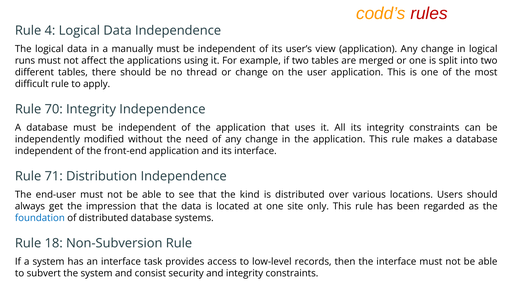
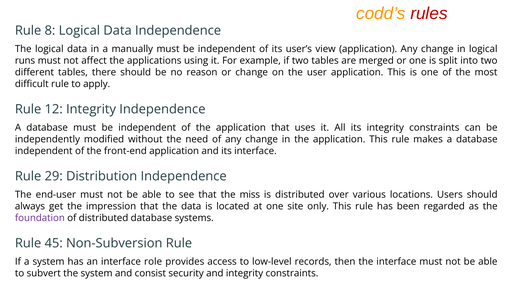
4: 4 -> 8 (50, 31)
thread: thread -> reason (202, 72)
70: 70 -> 12 (54, 109)
71: 71 -> 29 (54, 176)
kind: kind -> miss (250, 195)
foundation colour: blue -> purple (40, 218)
18: 18 -> 45 (54, 243)
task: task -> role (153, 262)
